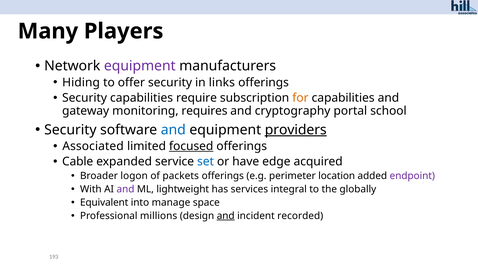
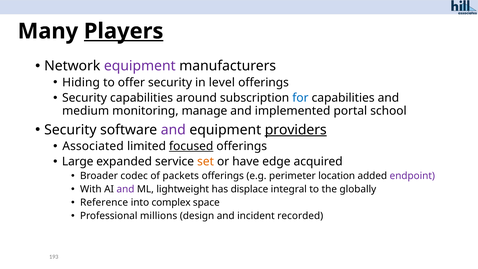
Players underline: none -> present (124, 31)
links: links -> level (222, 82)
require: require -> around (196, 98)
for colour: orange -> blue (300, 98)
gateway: gateway -> medium (86, 111)
requires: requires -> manage (204, 111)
cryptography: cryptography -> implemented (293, 111)
and colour: blue -> purple (173, 130)
Cable: Cable -> Large (78, 162)
set colour: blue -> orange (206, 162)
logon: logon -> codec (134, 176)
services: services -> displace (249, 189)
Equivalent: Equivalent -> Reference (104, 202)
manage: manage -> complex (171, 202)
and underline: present -> none (226, 216)
